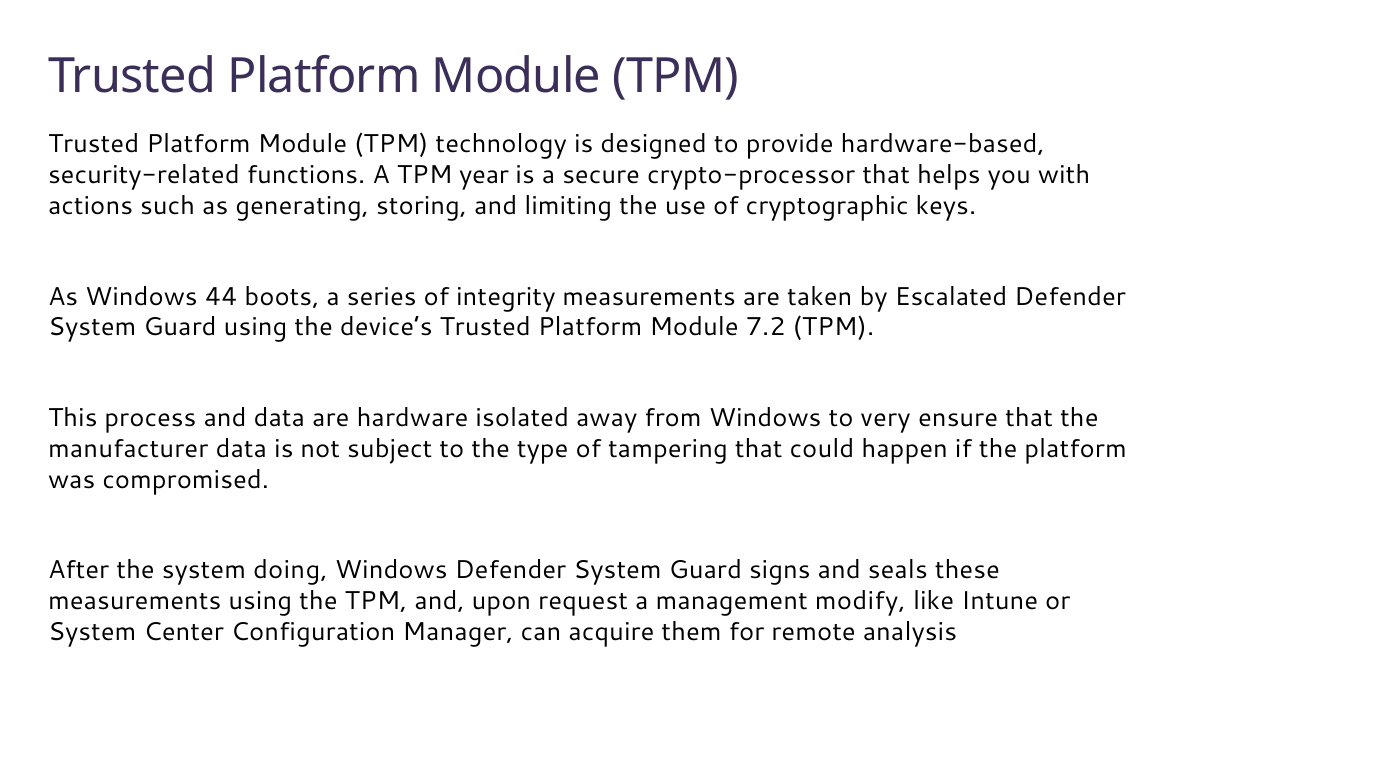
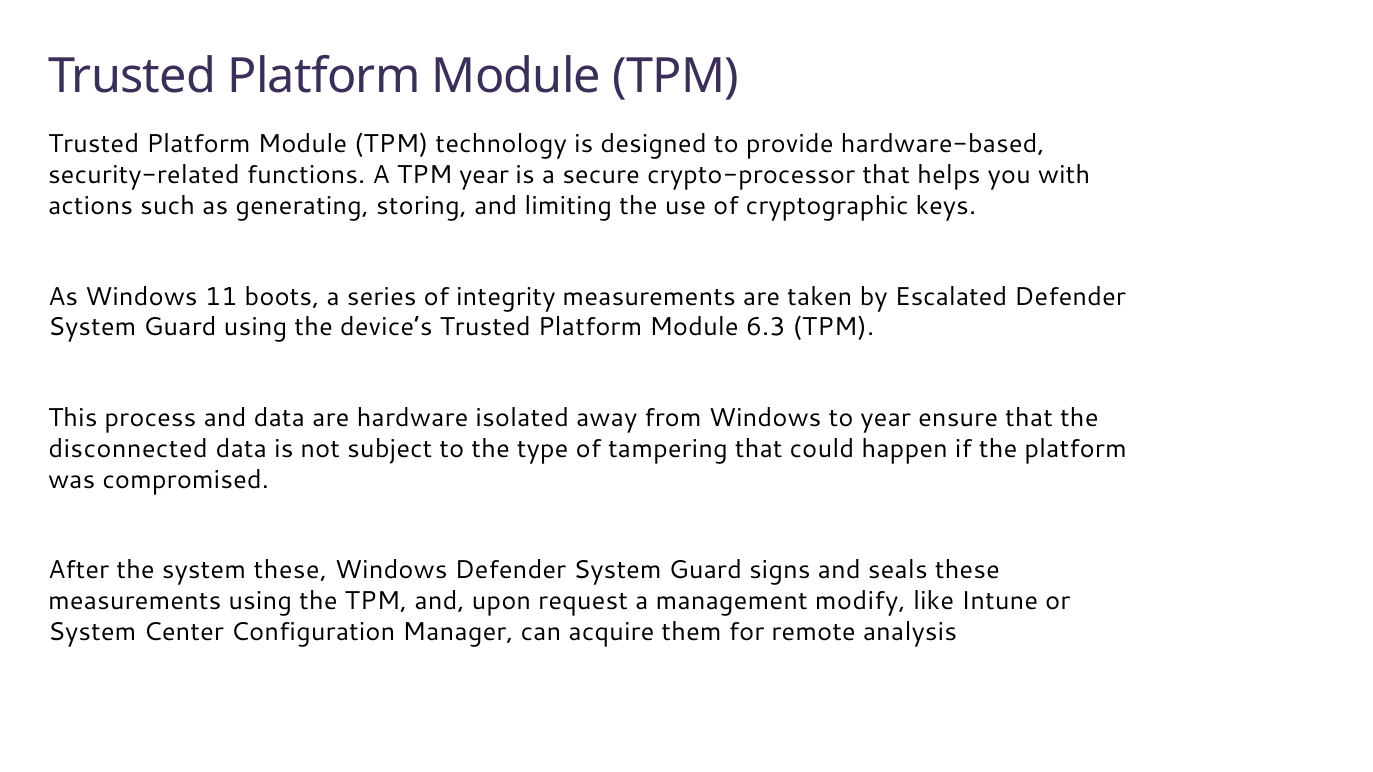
44: 44 -> 11 (221, 297)
7.2: 7.2 -> 6.3 (766, 328)
to very: very -> year (886, 418)
manufacturer: manufacturer -> disconnected (128, 449)
system doing: doing -> these (290, 570)
